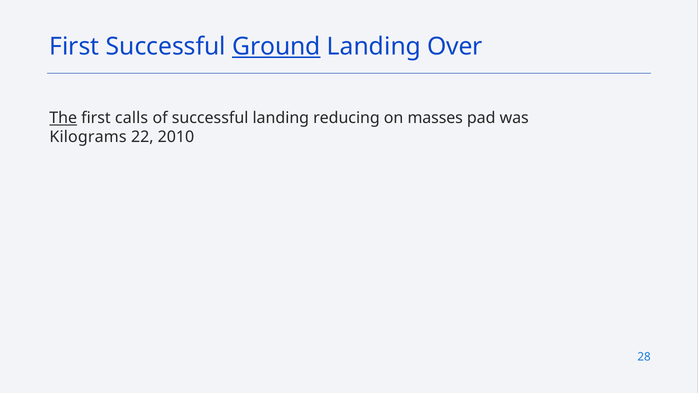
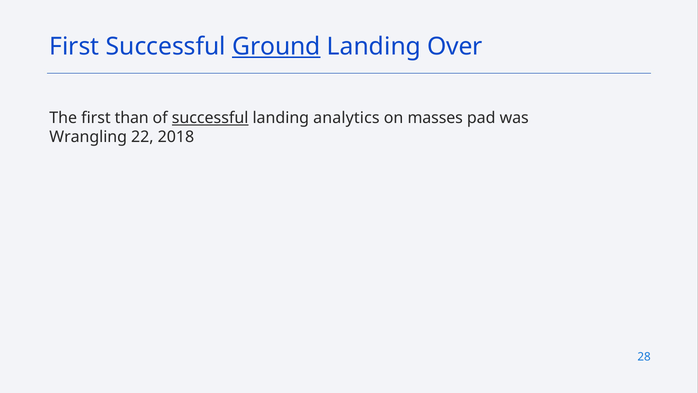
The underline: present -> none (63, 118)
calls: calls -> than (132, 118)
successful underline: none -> present (210, 118)
reducing: reducing -> analytics (346, 118)
Kilograms: Kilograms -> Wrangling (88, 137)
2010: 2010 -> 2018 (176, 137)
